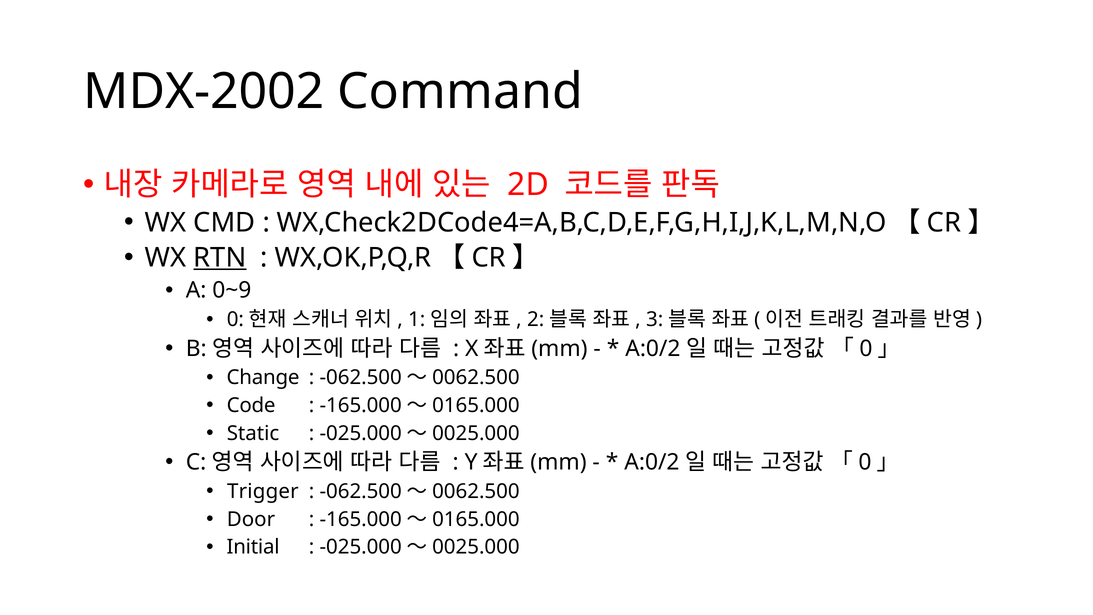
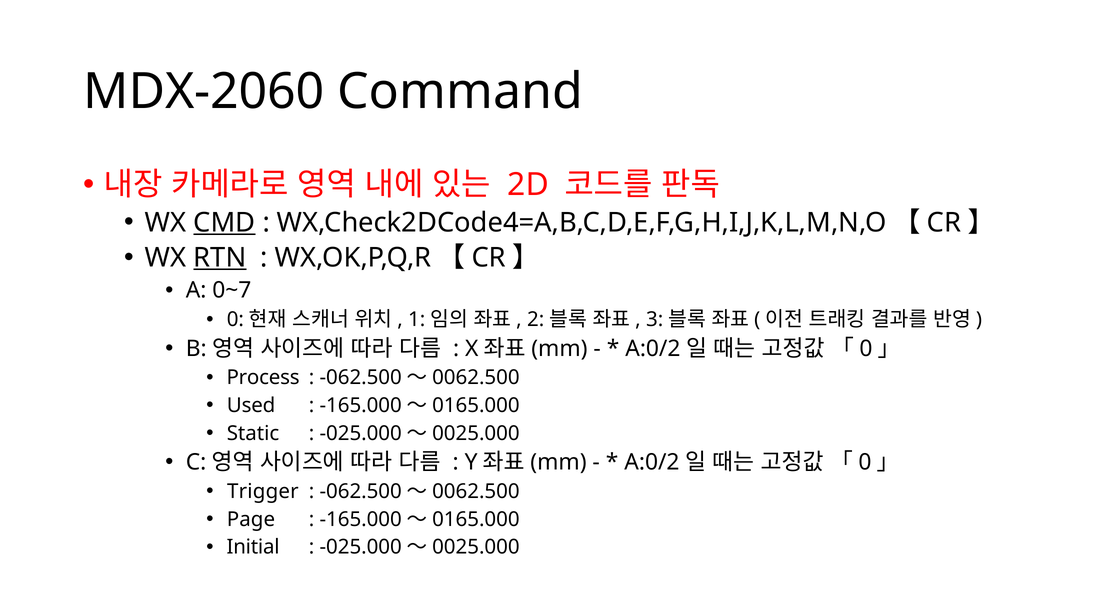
MDX-2002: MDX-2002 -> MDX-2060 (204, 92)
CMD underline: none -> present (224, 222)
0~9: 0~9 -> 0~7 (232, 290)
Change: Change -> Process (263, 378)
Code: Code -> Used (251, 405)
Door: Door -> Page (251, 519)
